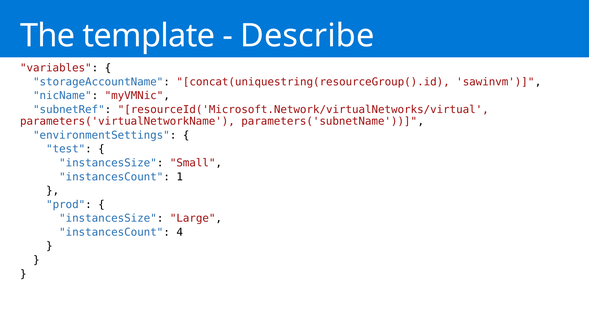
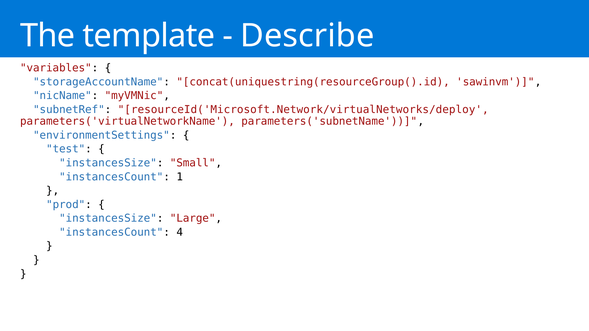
resourceId('Microsoft.Network/virtualNetworks/virtual: resourceId('Microsoft.Network/virtualNetworks/virtual -> resourceId('Microsoft.Network/virtualNetworks/deploy (303, 110)
